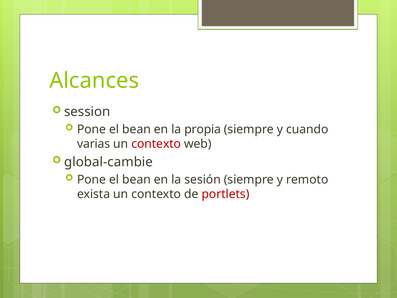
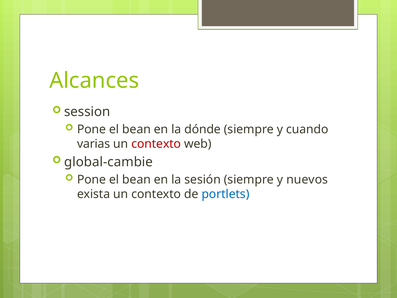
propia: propia -> dónde (203, 129)
remoto: remoto -> nuevos (307, 179)
portlets colour: red -> blue (225, 194)
